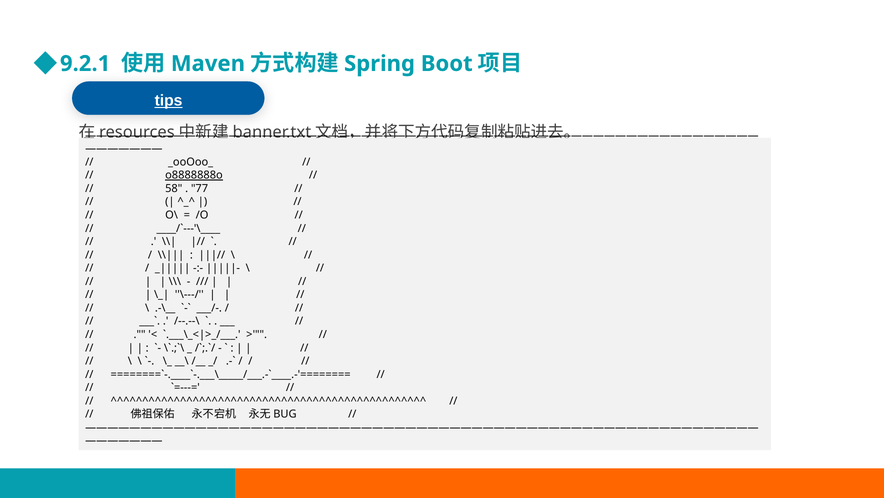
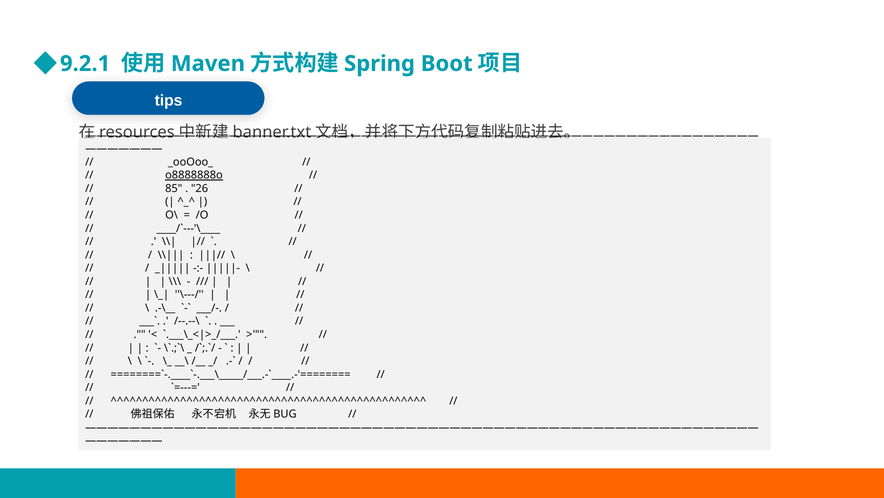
tips underline: present -> none (169, 101)
58: 58 -> 85 (174, 188)
77: 77 -> 26 (200, 188)
